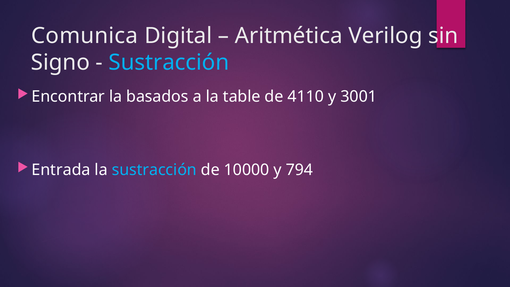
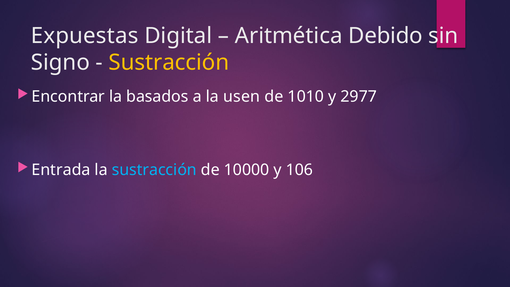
Comunica: Comunica -> Expuestas (85, 36)
Verilog: Verilog -> Debido (386, 36)
Sustracción colour: light blue -> yellow (169, 63)
table: table -> usen (242, 96)
4110: 4110 -> 1010 (306, 96)
3001: 3001 -> 2977 (359, 96)
794: 794 -> 106 (299, 170)
